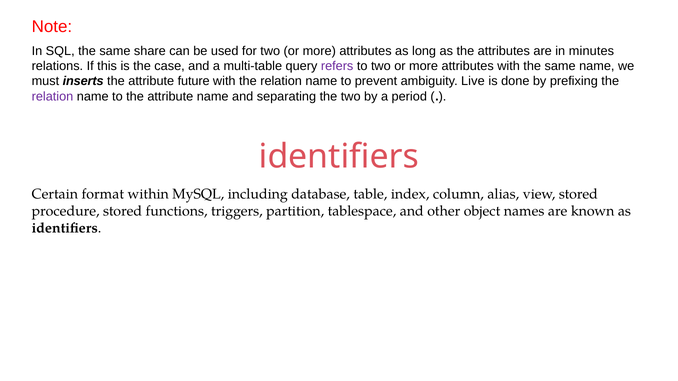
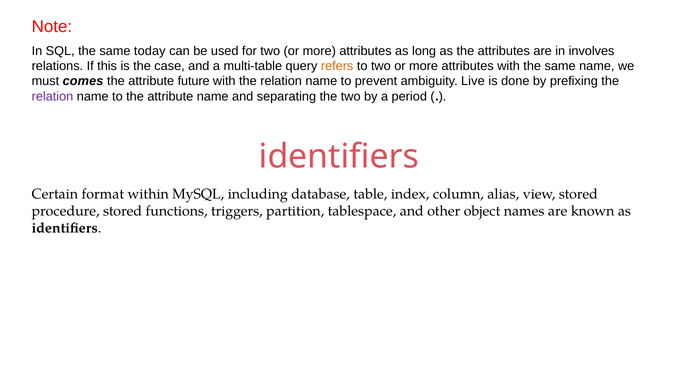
share: share -> today (150, 51)
minutes: minutes -> involves (592, 51)
refers colour: purple -> orange (337, 66)
inserts: inserts -> comes (83, 81)
